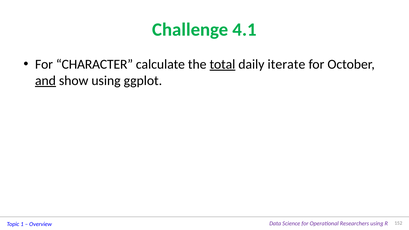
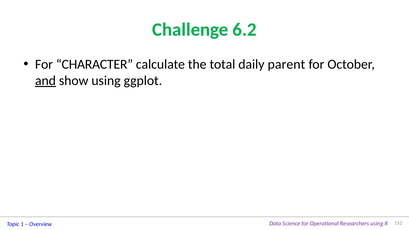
4.1: 4.1 -> 6.2 (245, 30)
total underline: present -> none (222, 64)
iterate: iterate -> parent (286, 64)
